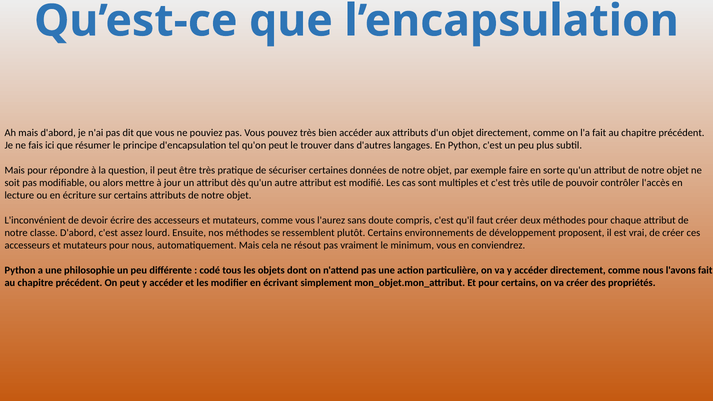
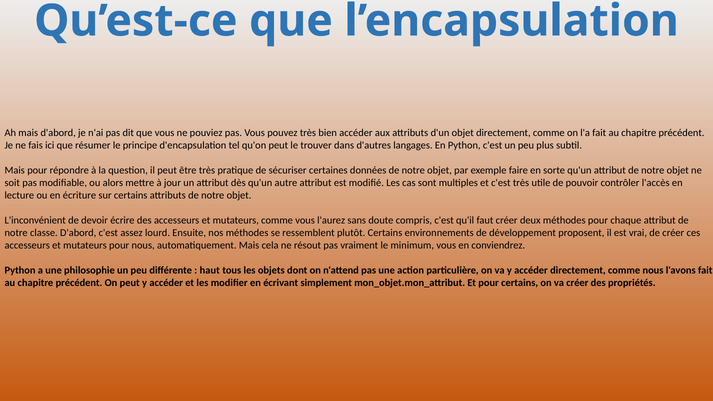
codé: codé -> haut (210, 270)
